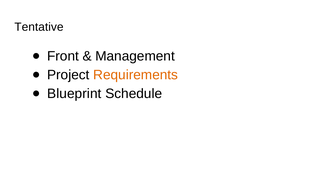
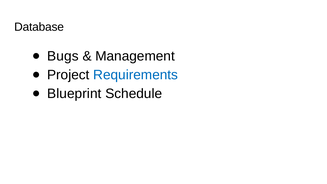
Tentative: Tentative -> Database (39, 27)
Front: Front -> Bugs (63, 56)
Requirements colour: orange -> blue (136, 75)
